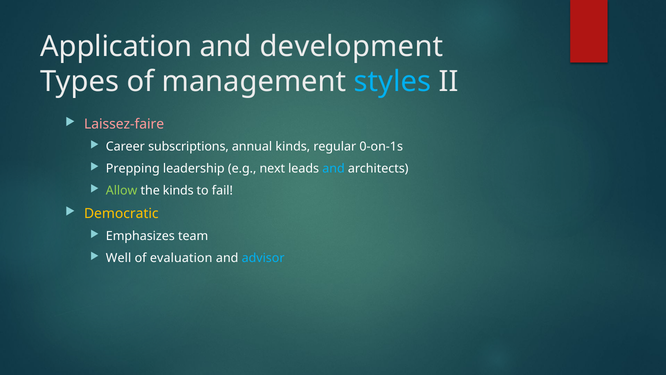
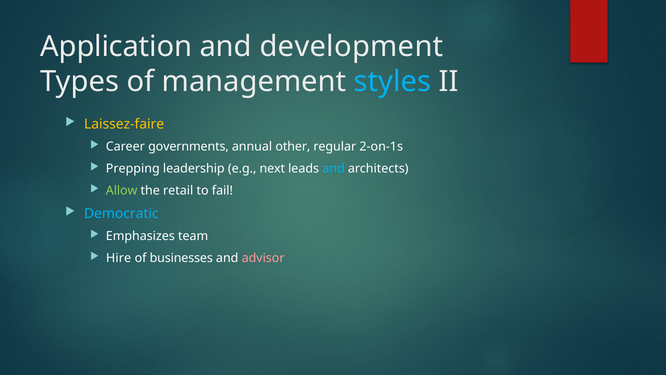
Laissez-faire colour: pink -> yellow (124, 124)
subscriptions: subscriptions -> governments (188, 147)
annual kinds: kinds -> other (293, 147)
0-on-1s: 0-on-1s -> 2-on-1s (381, 147)
the kinds: kinds -> retail (178, 190)
Democratic colour: yellow -> light blue (121, 213)
Well: Well -> Hire (119, 258)
evaluation: evaluation -> businesses (181, 258)
advisor colour: light blue -> pink (263, 258)
